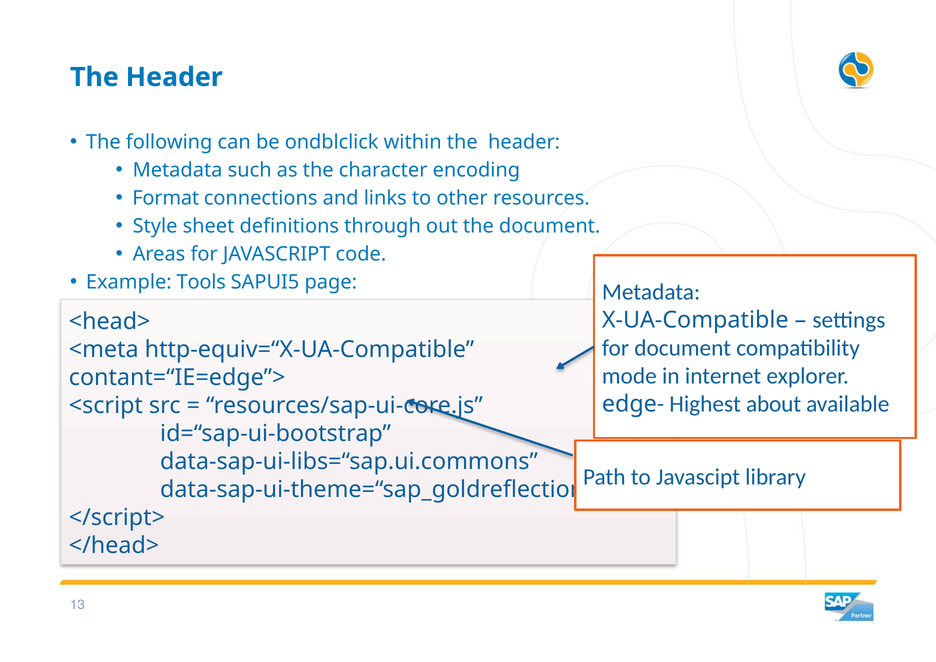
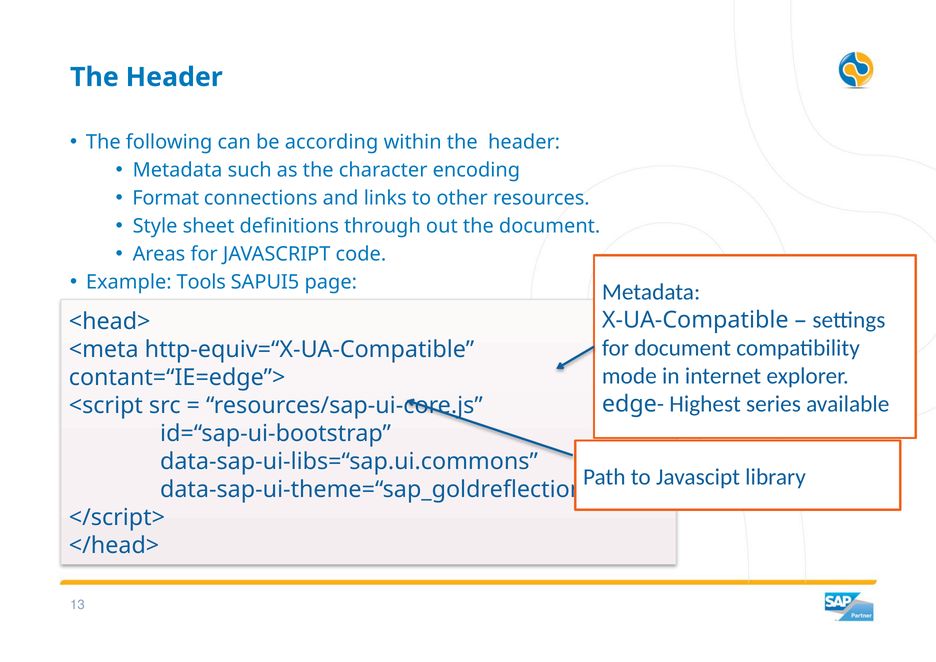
ondblclick: ondblclick -> according (332, 142)
about: about -> series (773, 404)
